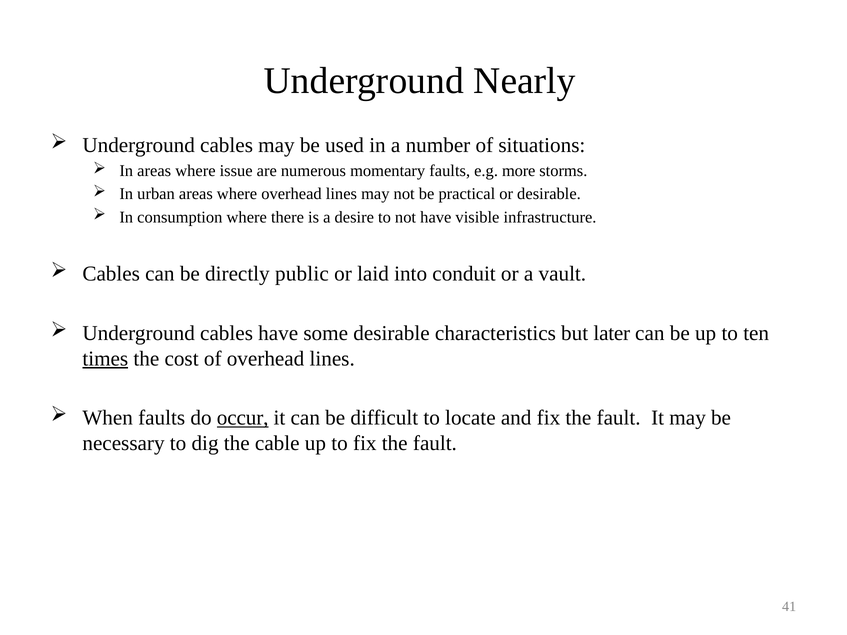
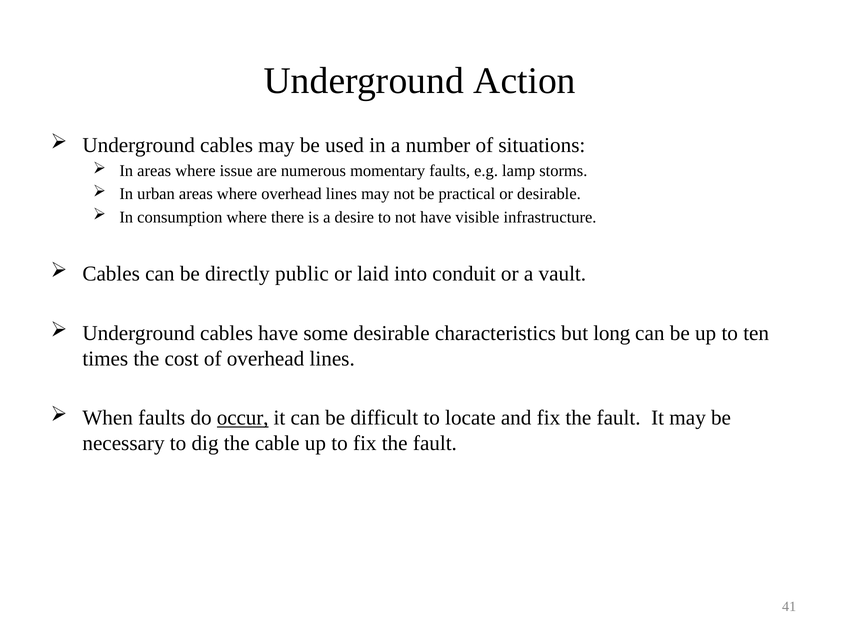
Nearly: Nearly -> Action (525, 81)
more: more -> lamp (519, 171)
later: later -> long (612, 333)
times underline: present -> none (105, 359)
